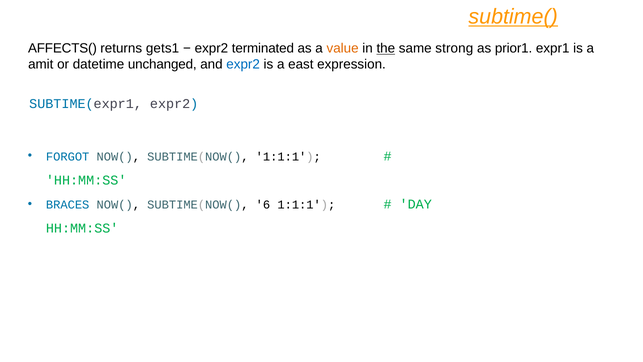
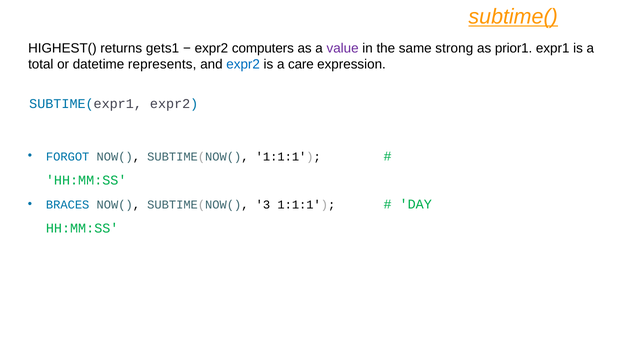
AFFECTS(: AFFECTS( -> HIGHEST( (62, 48)
terminated: terminated -> computers (263, 48)
value colour: orange -> purple (343, 48)
the underline: present -> none (386, 48)
amit: amit -> total (41, 64)
unchanged: unchanged -> represents (162, 64)
east: east -> care (301, 64)
6: 6 -> 3 (263, 205)
